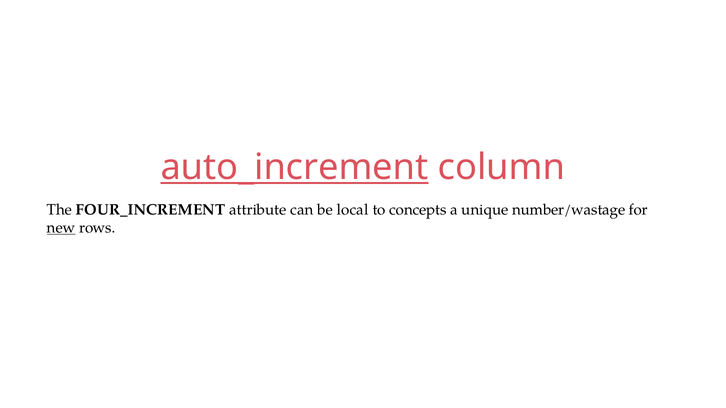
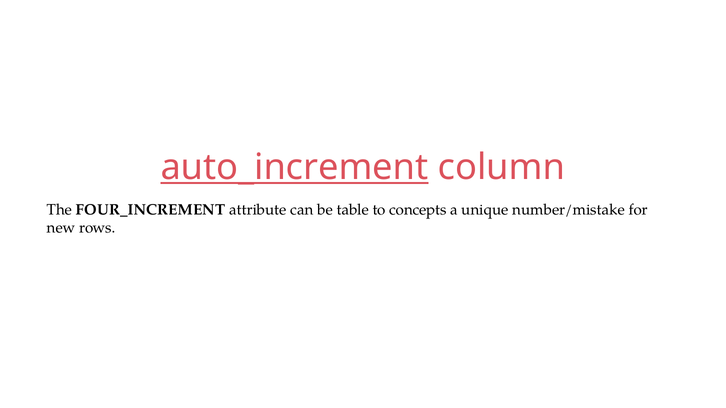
local: local -> table (353, 210)
number/wastage: number/wastage -> number/mistake (569, 210)
new underline: present -> none (61, 228)
